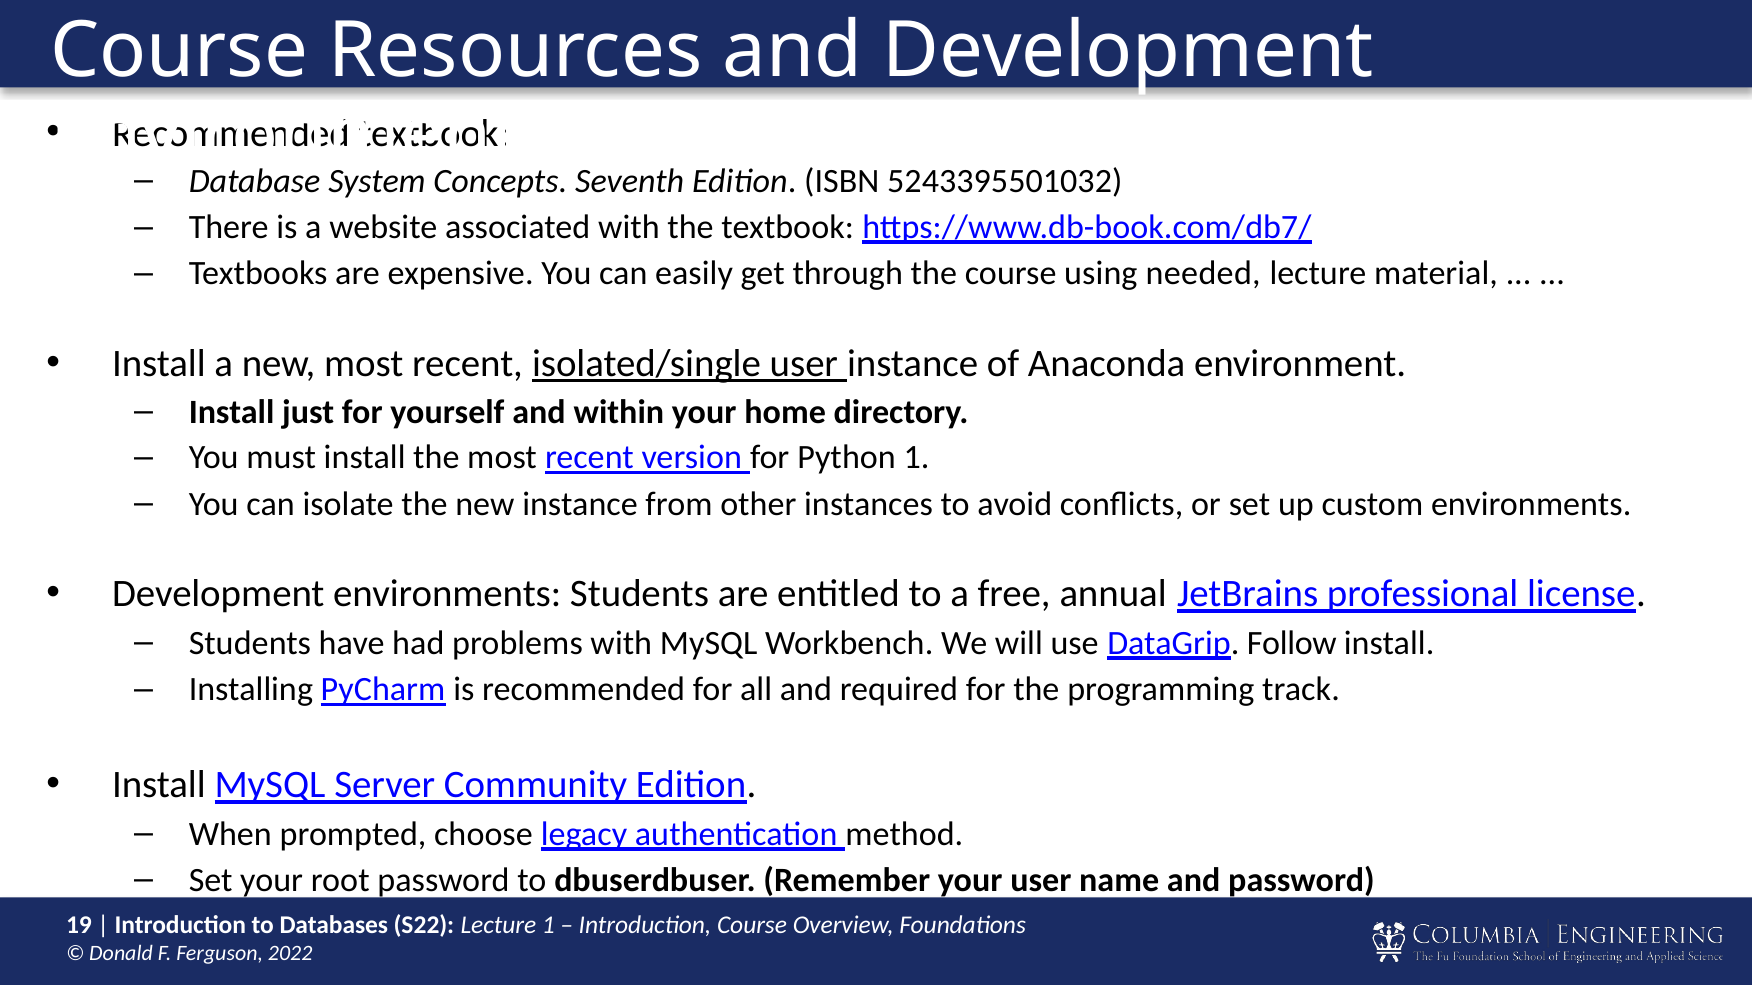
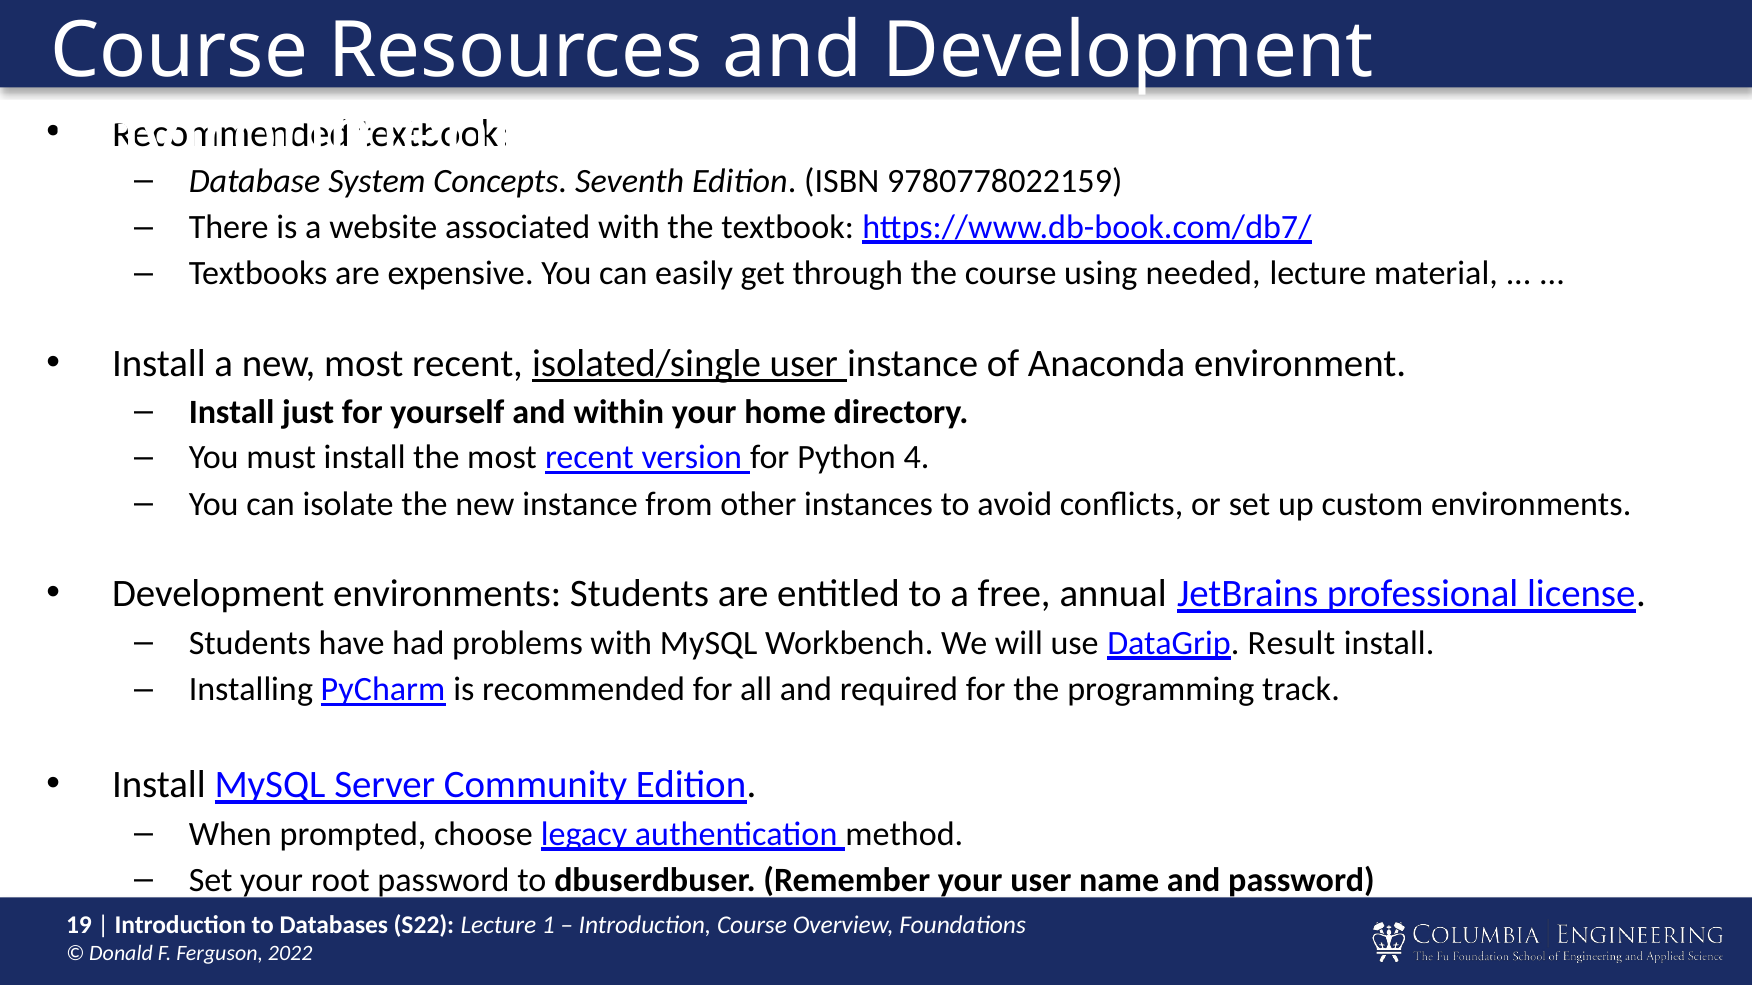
5243395501032: 5243395501032 -> 9780778022159 (1005, 182)
Python 1: 1 -> 4 (917, 458)
Follow: Follow -> Result (1291, 643)
